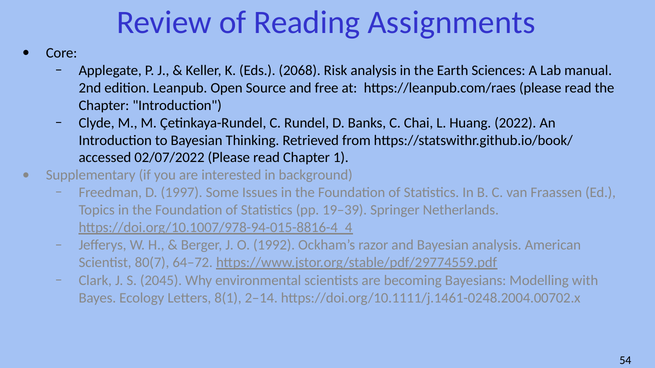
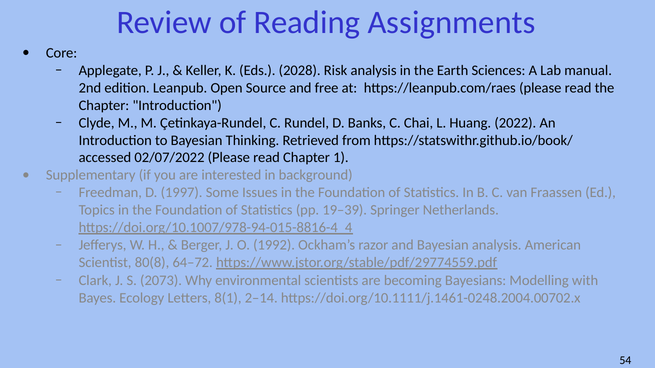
2068: 2068 -> 2028 (300, 71)
80(7: 80(7 -> 80(8 (152, 263)
2045: 2045 -> 2073 (161, 281)
